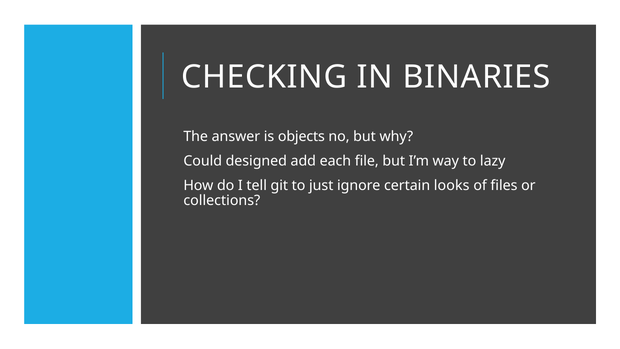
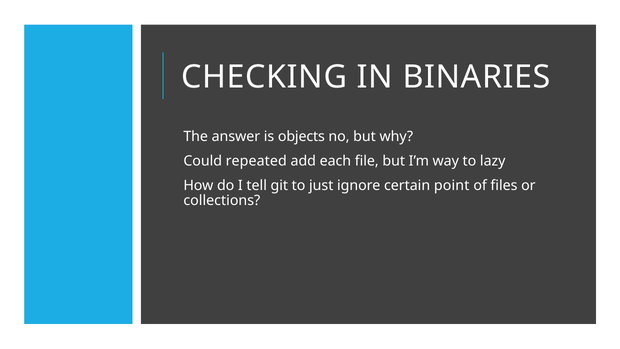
designed: designed -> repeated (256, 161)
looks: looks -> point (452, 185)
